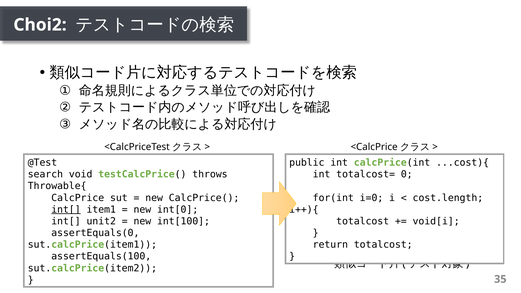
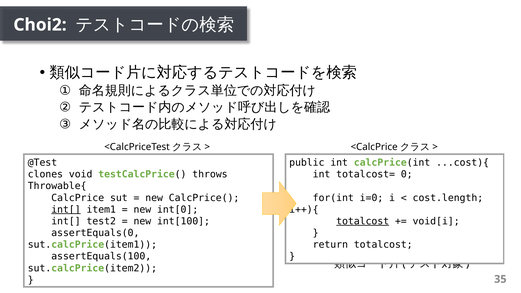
search: search -> clones (45, 174)
unit2: unit2 -> test2 (101, 221)
totalcost underline: none -> present (363, 221)
